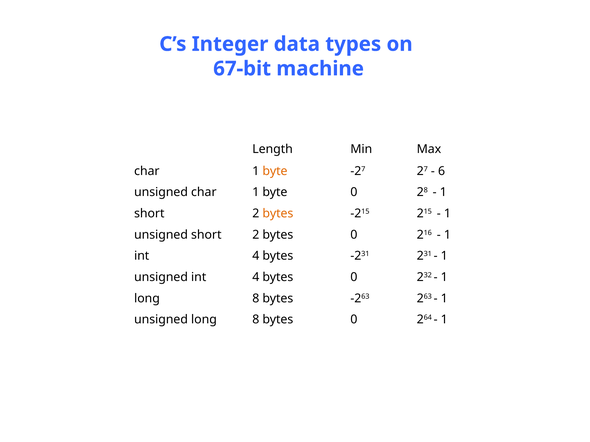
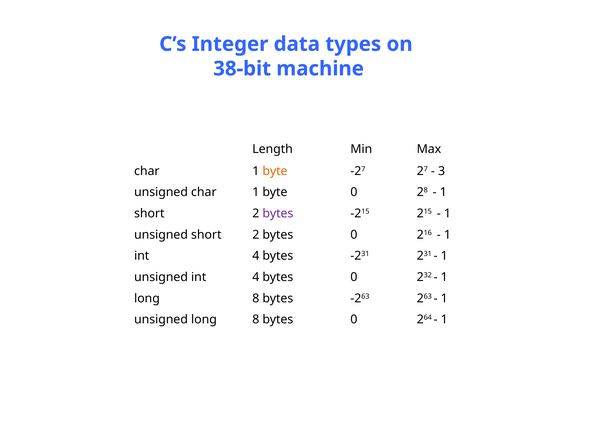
67-bit: 67-bit -> 38-bit (242, 69)
6: 6 -> 3 (442, 171)
bytes colour: orange -> purple (278, 214)
